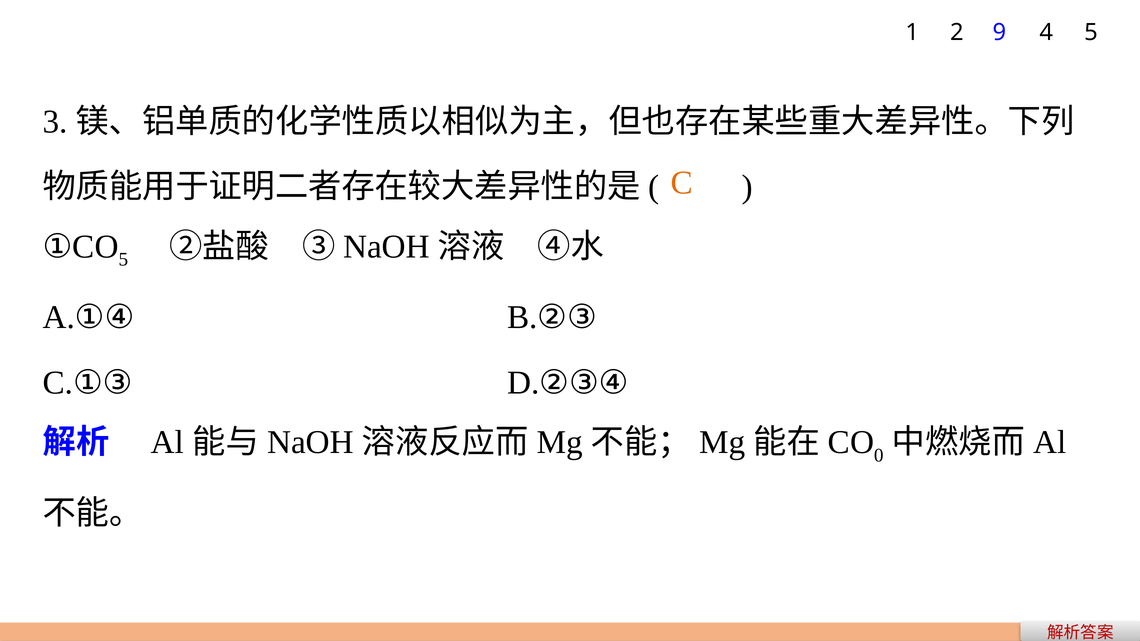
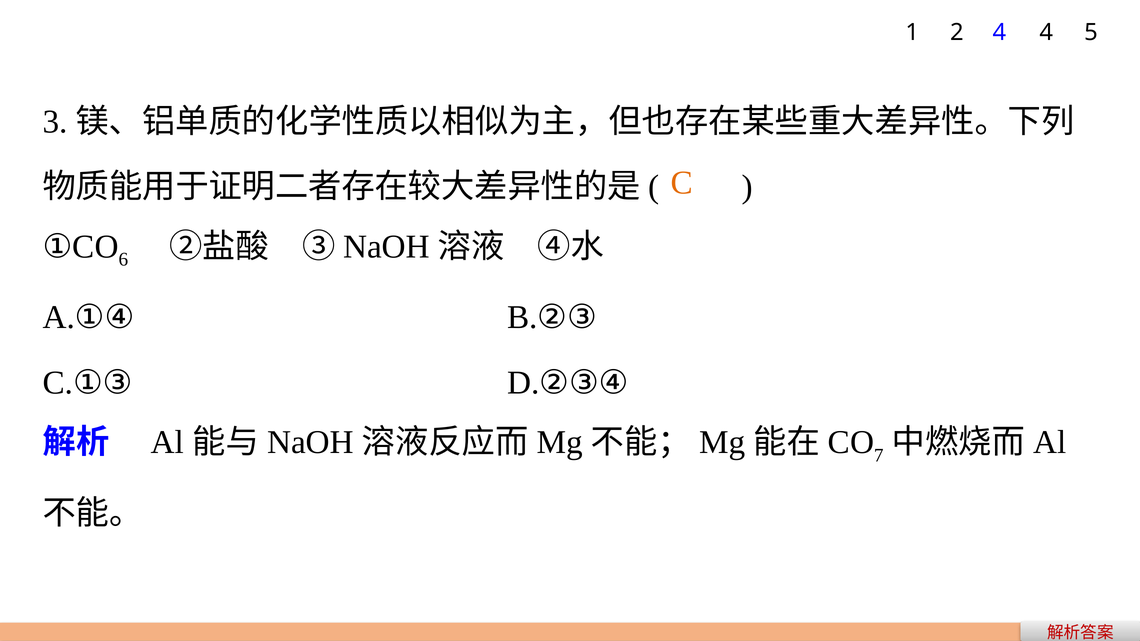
2 9: 9 -> 4 (999, 32)
5: 5 -> 6 (123, 260)
0: 0 -> 7 (879, 456)
